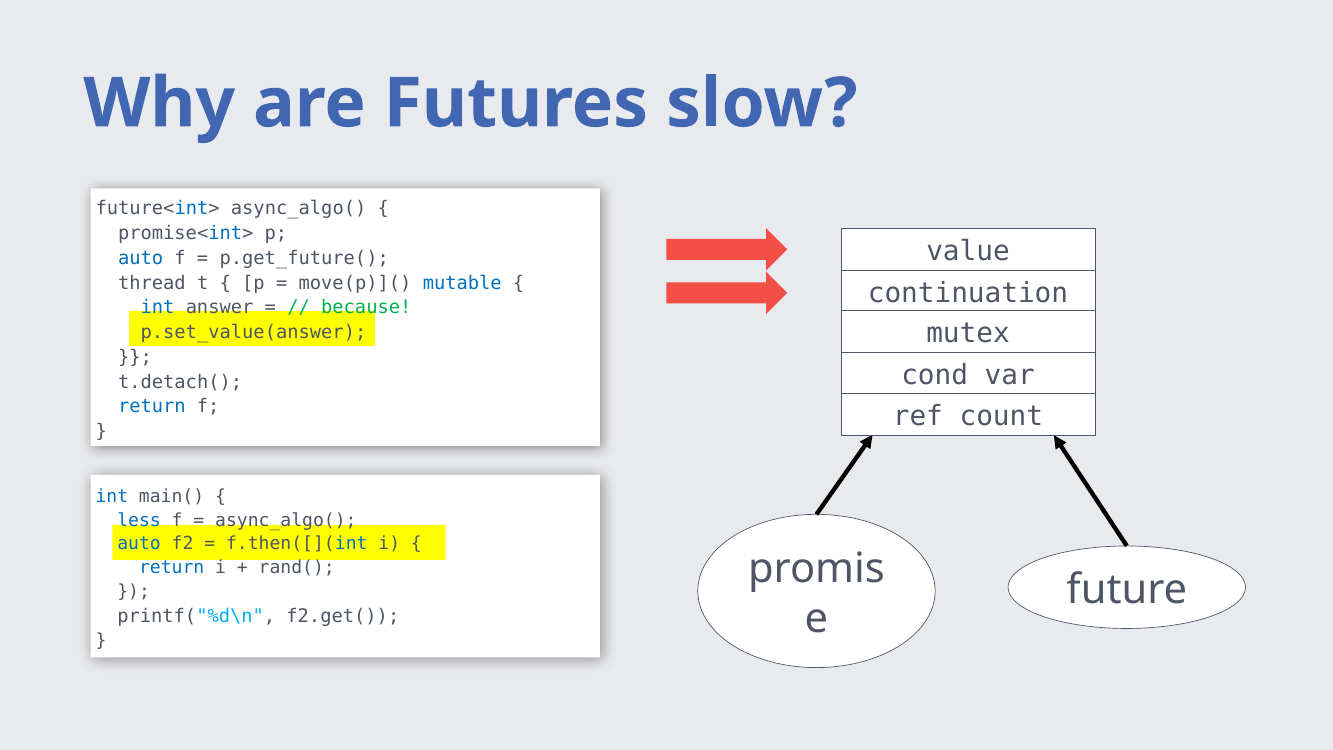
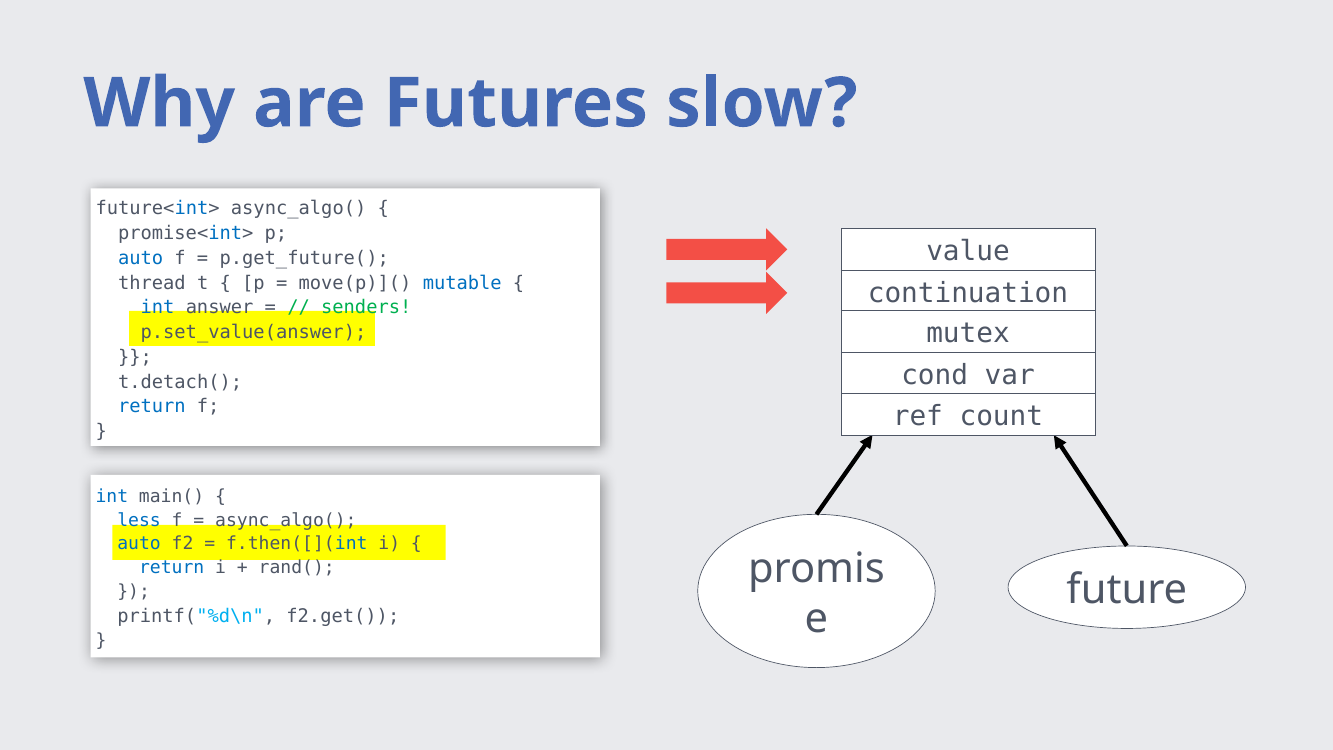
because: because -> senders (366, 308)
